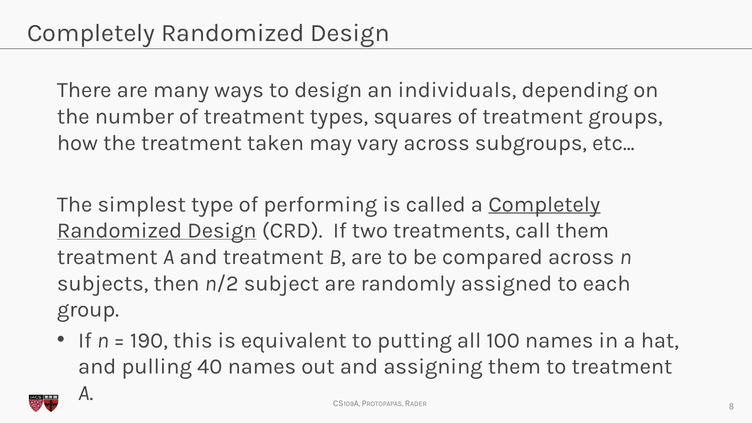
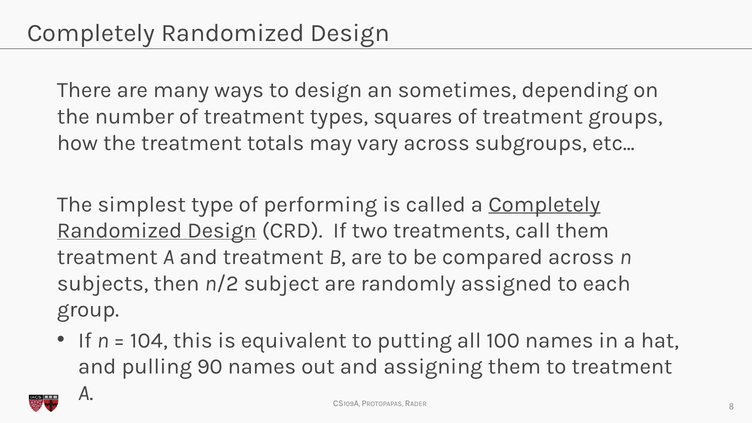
individuals: individuals -> sometimes (457, 90)
taken: taken -> totals (276, 143)
190: 190 -> 104 (149, 340)
40: 40 -> 90 (210, 367)
